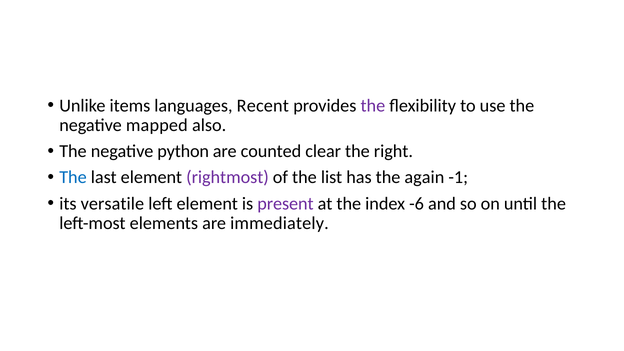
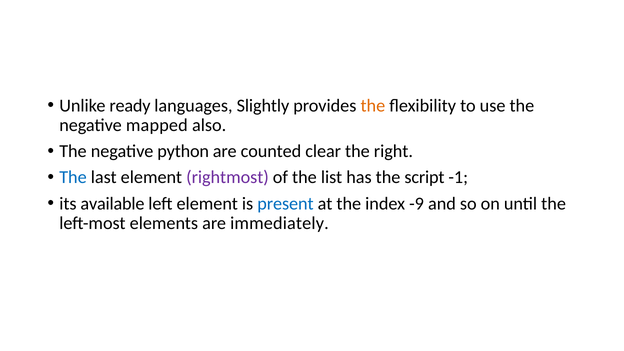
items: items -> ready (130, 106)
Recent: Recent -> Slightly (263, 106)
the colour: purple -> orange (373, 106)
again: again -> script (425, 177)
versatile: versatile -> available (113, 204)
present colour: purple -> blue (285, 204)
-6: -6 -> -9 (417, 204)
